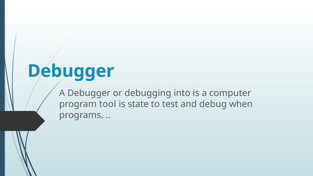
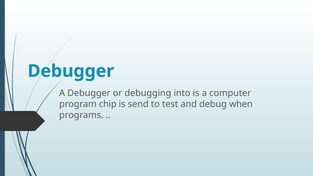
tool: tool -> chip (108, 104)
state: state -> send (138, 104)
